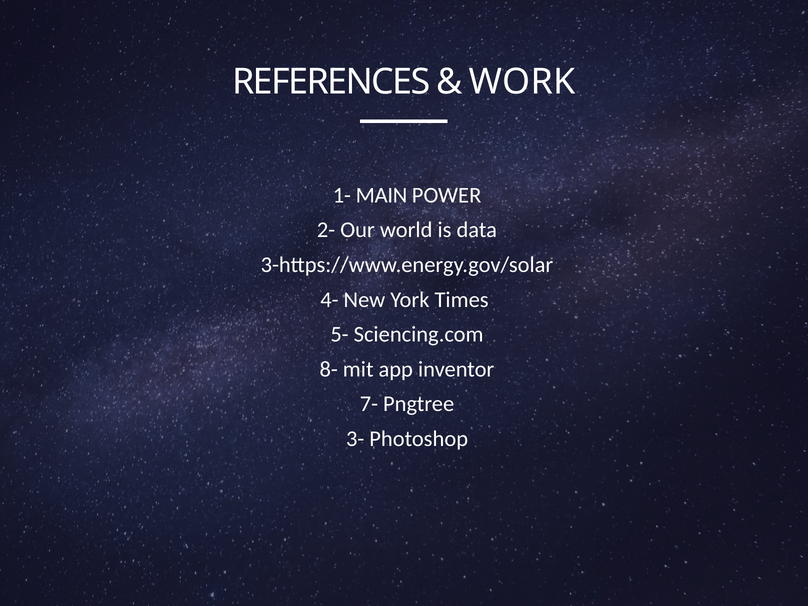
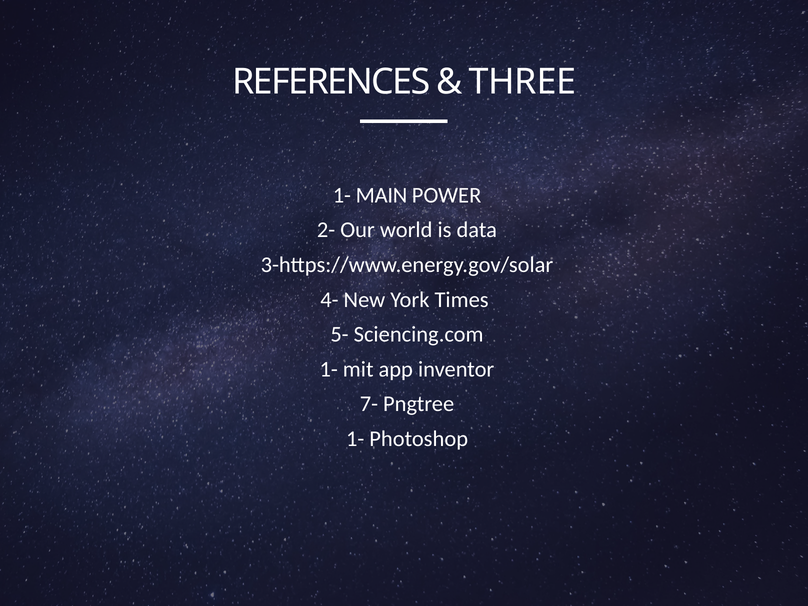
WORK: WORK -> THREE (522, 82)
8-: 8- -> 1- (329, 369)
3-: 3- -> 1- (355, 439)
